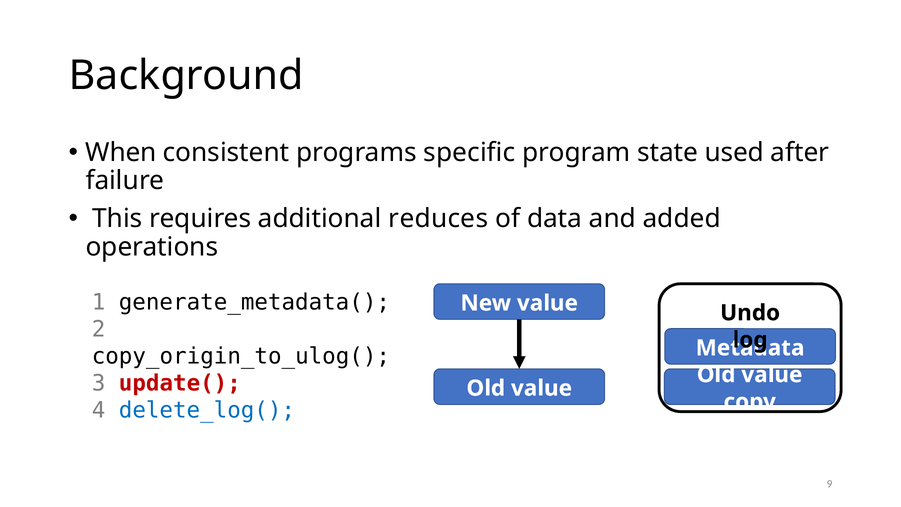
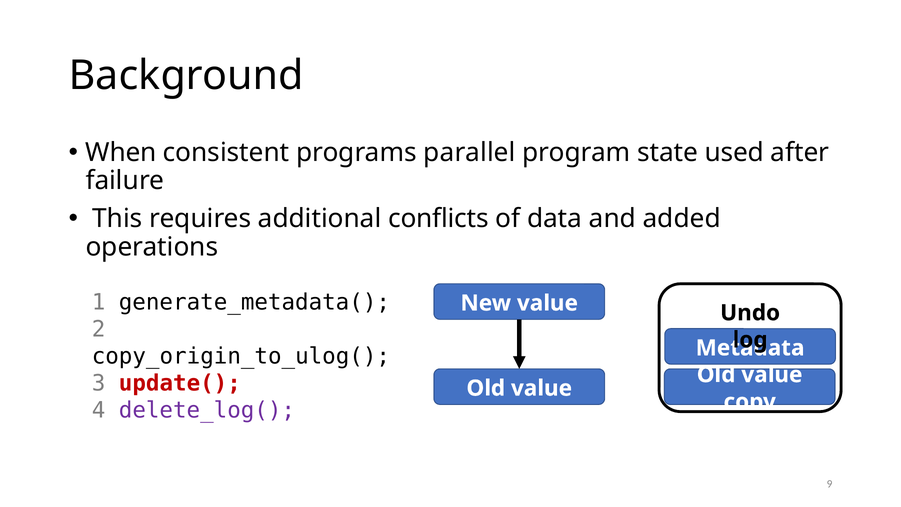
specific: specific -> parallel (470, 152)
reduces: reduces -> conflicts (439, 218)
delete_log( colour: blue -> purple (207, 410)
